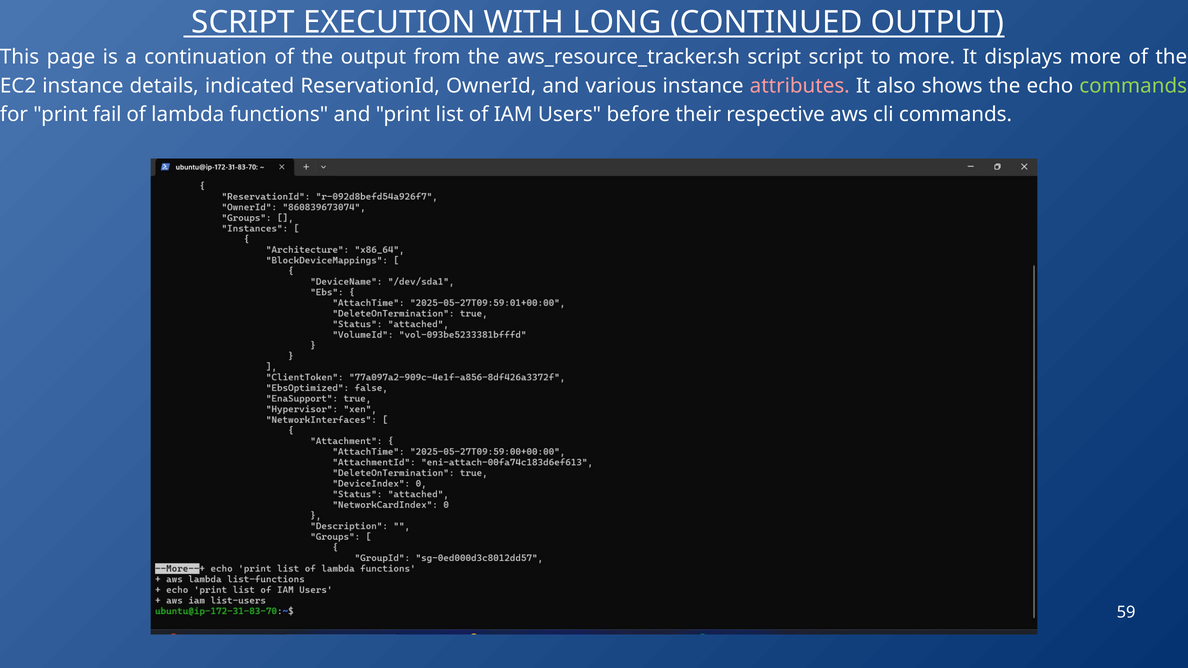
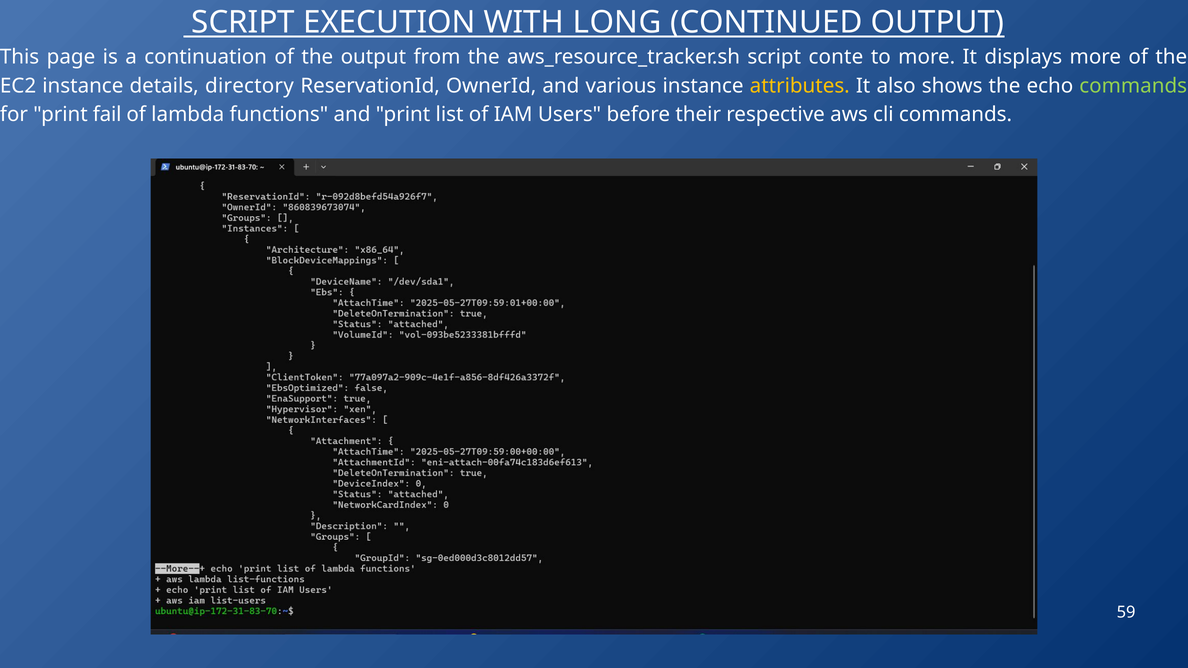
script script: script -> conte (836, 57)
indicated: indicated -> directory (249, 86)
attributes colour: pink -> yellow (800, 86)
